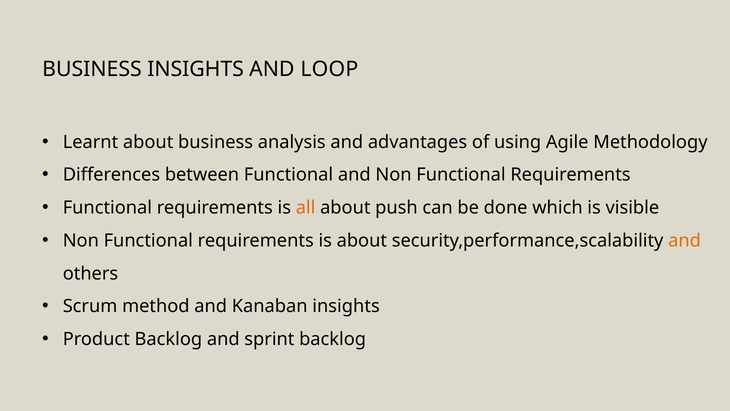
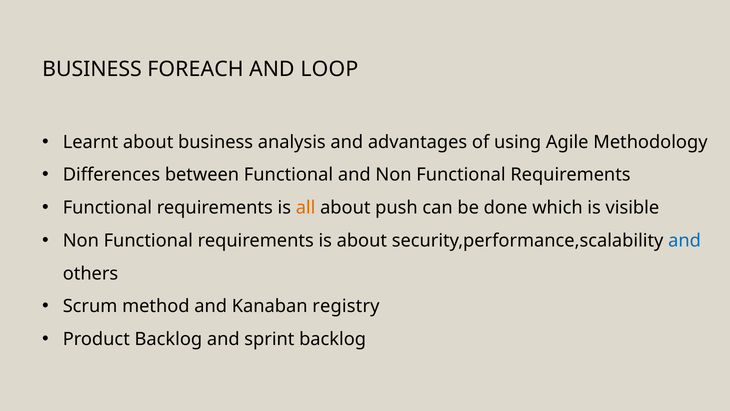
BUSINESS INSIGHTS: INSIGHTS -> FOREACH (195, 69)
and colour: orange -> blue (685, 240)
Kanaban insights: insights -> registry (346, 306)
